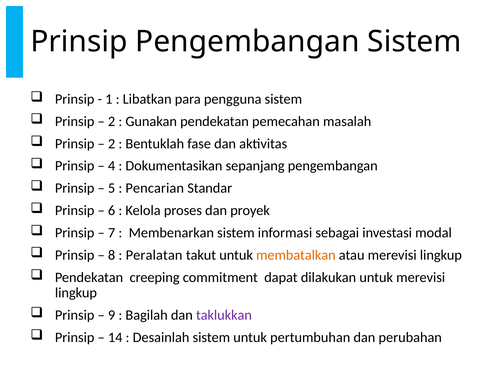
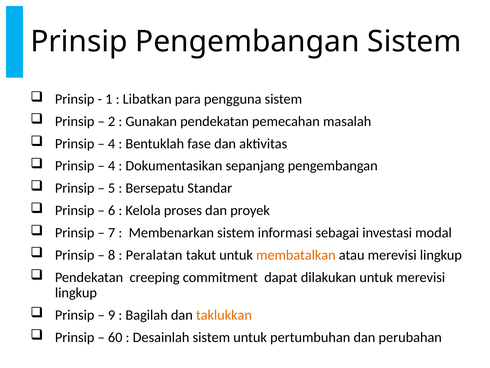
2: 2 -> 4 (112, 143)
Pencarian: Pencarian -> Bersepatu (155, 188)
taklukkan colour: purple -> orange (224, 315)
14: 14 -> 60 (115, 337)
